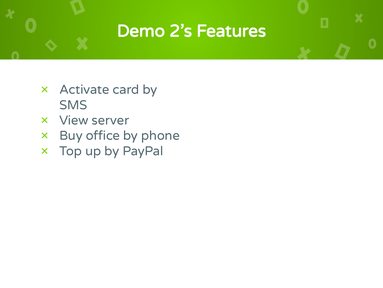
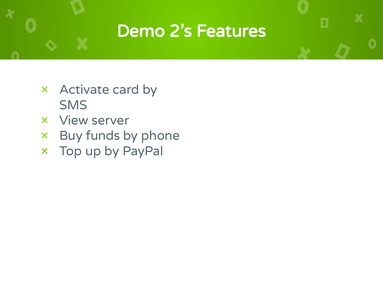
office: office -> funds (103, 135)
